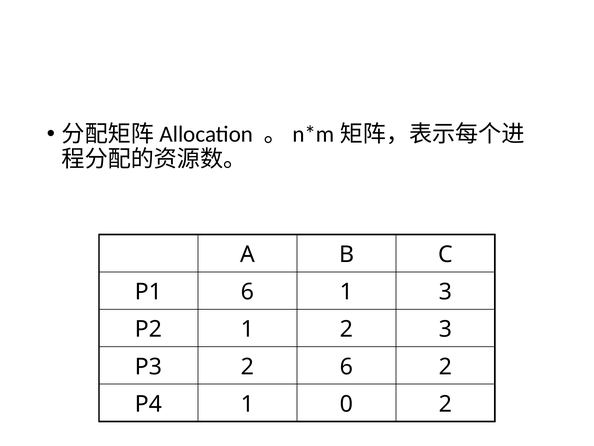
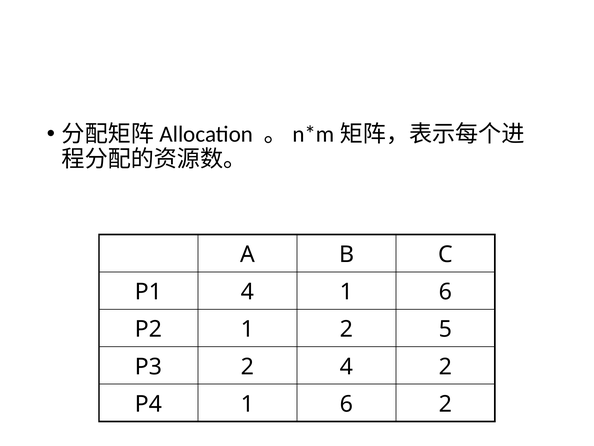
P1 6: 6 -> 4 (248, 292)
3: 3 -> 6 (445, 292)
2 3: 3 -> 5 (445, 329)
2 6: 6 -> 4 (346, 366)
P4 1 0: 0 -> 6 (346, 404)
